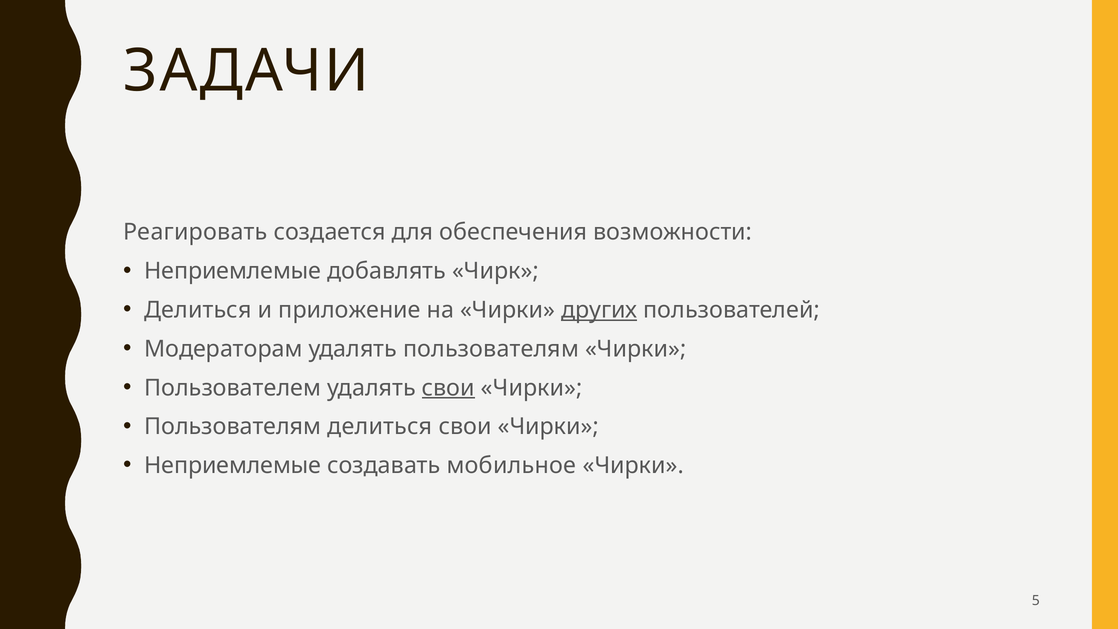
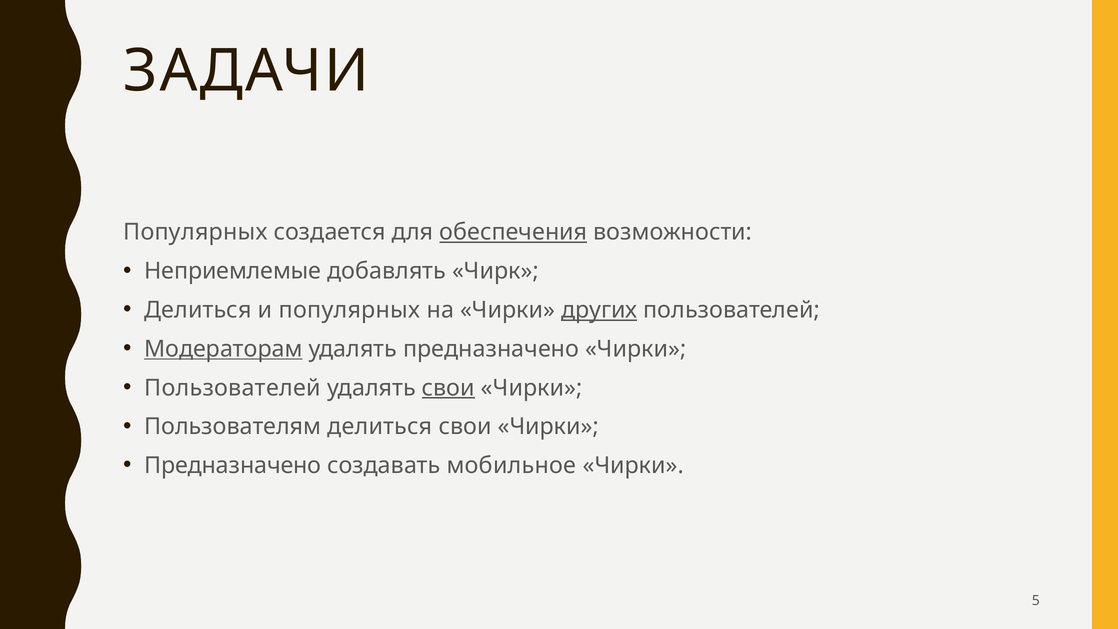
Реагировать: Реагировать -> Популярных (195, 232)
обеспечения underline: none -> present (513, 232)
и приложение: приложение -> популярных (349, 310)
Модераторам underline: none -> present (223, 349)
удалять пользователям: пользователям -> предназначено (491, 349)
Пользователем: Пользователем -> Пользователей (233, 388)
Неприемлемые: Неприемлемые -> Предназначено (233, 466)
